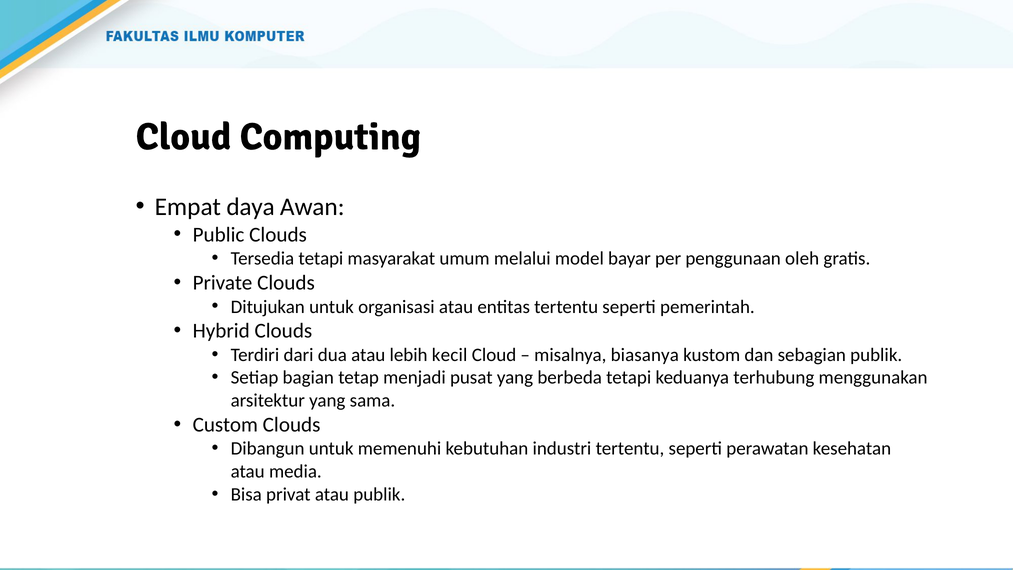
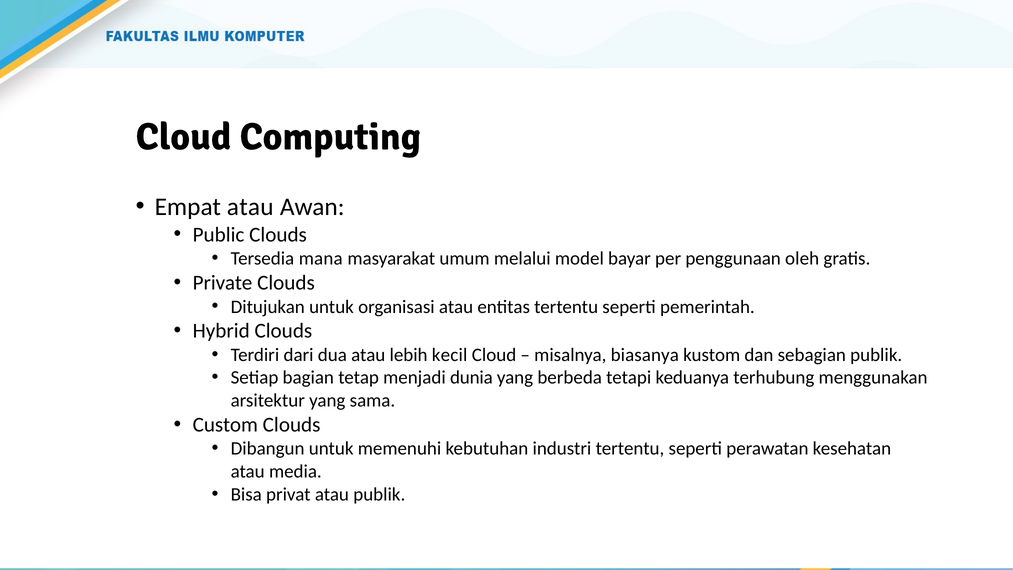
Empat daya: daya -> atau (250, 207)
Tersedia tetapi: tetapi -> mana (321, 258)
pusat: pusat -> dunia (471, 378)
